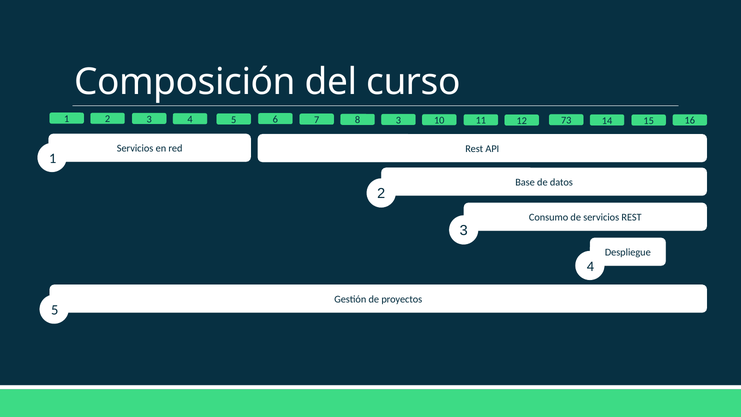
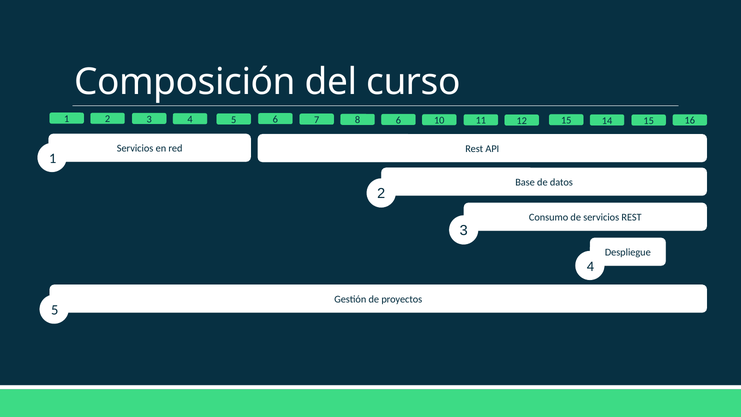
8 3: 3 -> 6 (398, 120)
12 73: 73 -> 15 (566, 120)
